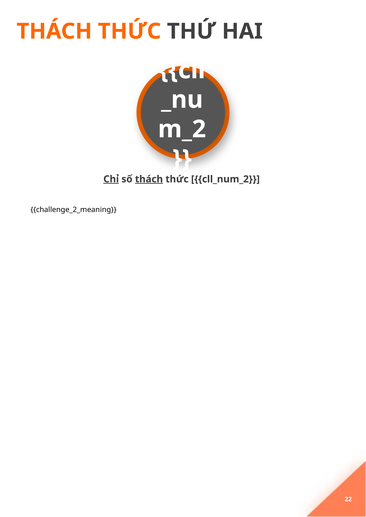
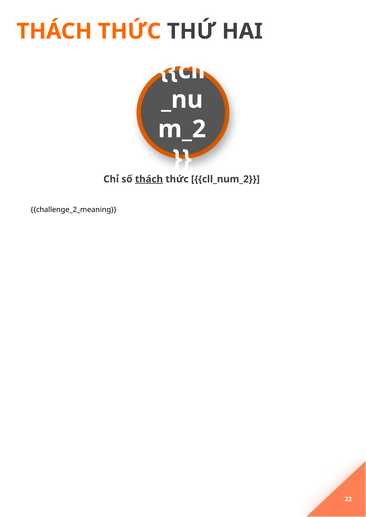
Chỉ underline: present -> none (111, 179)
